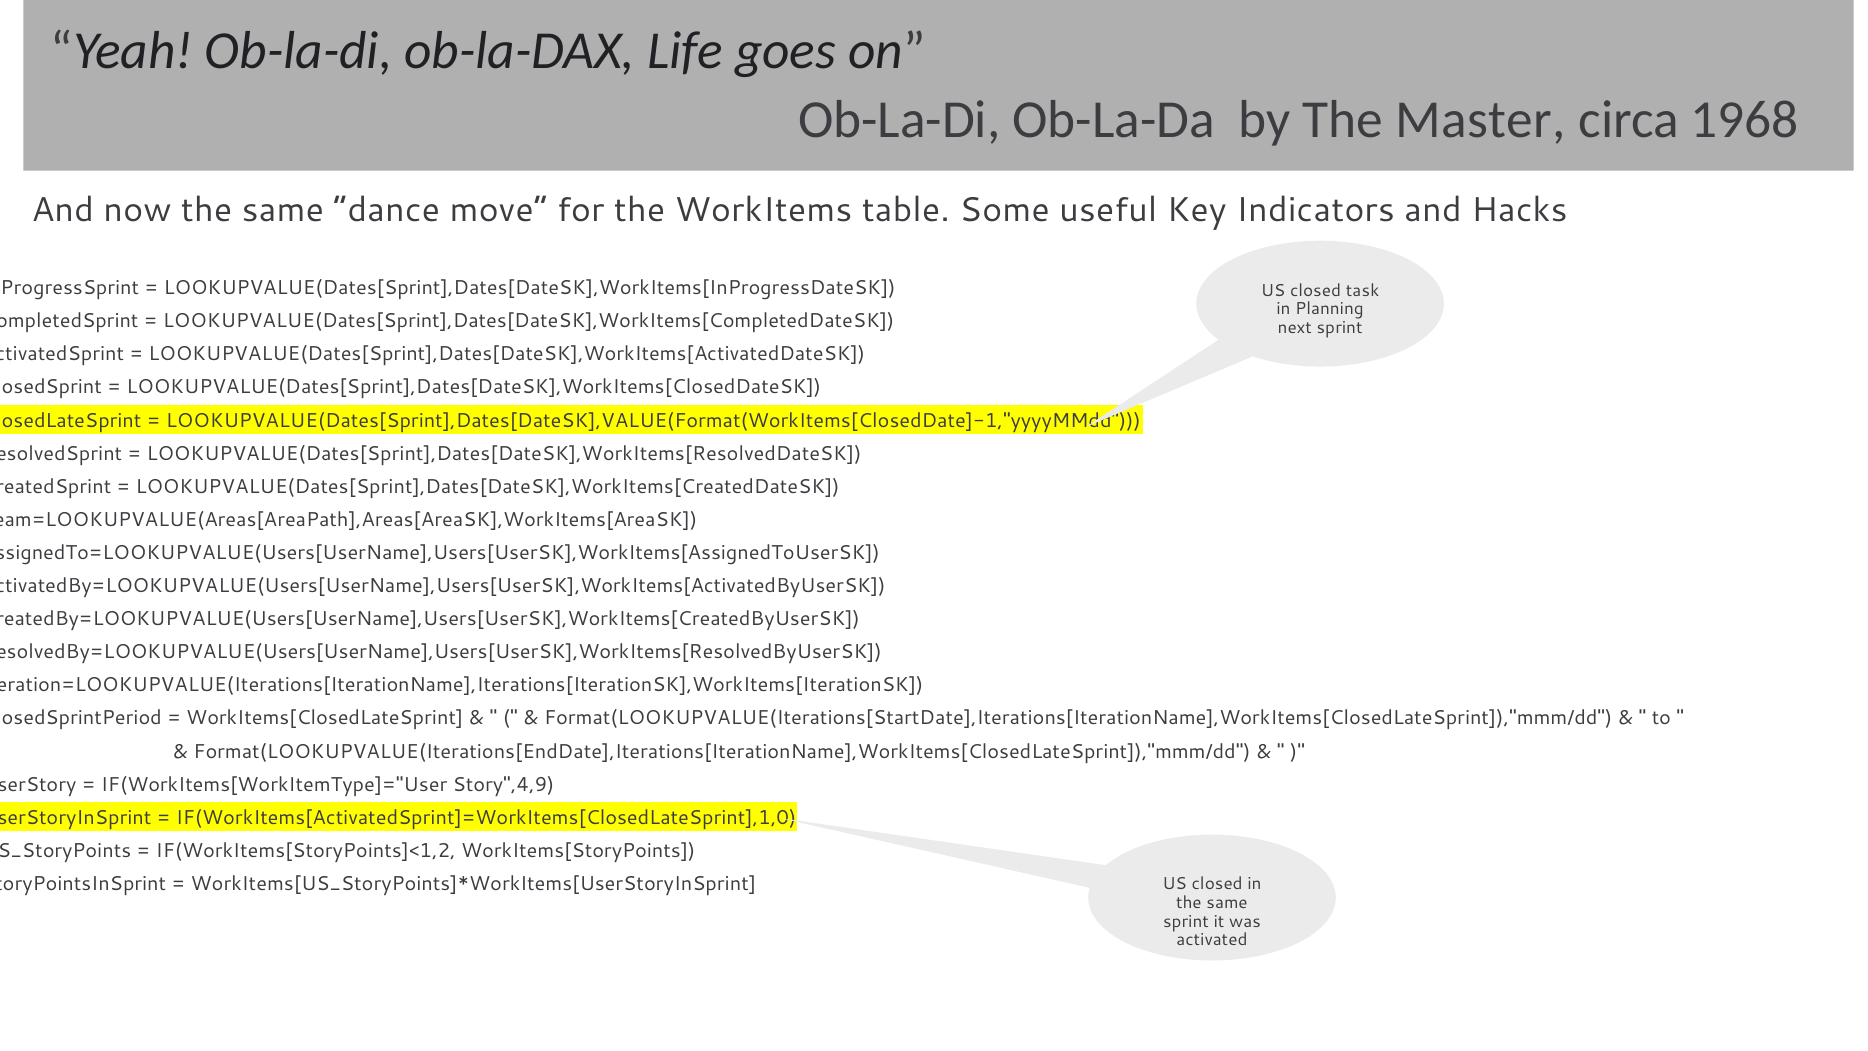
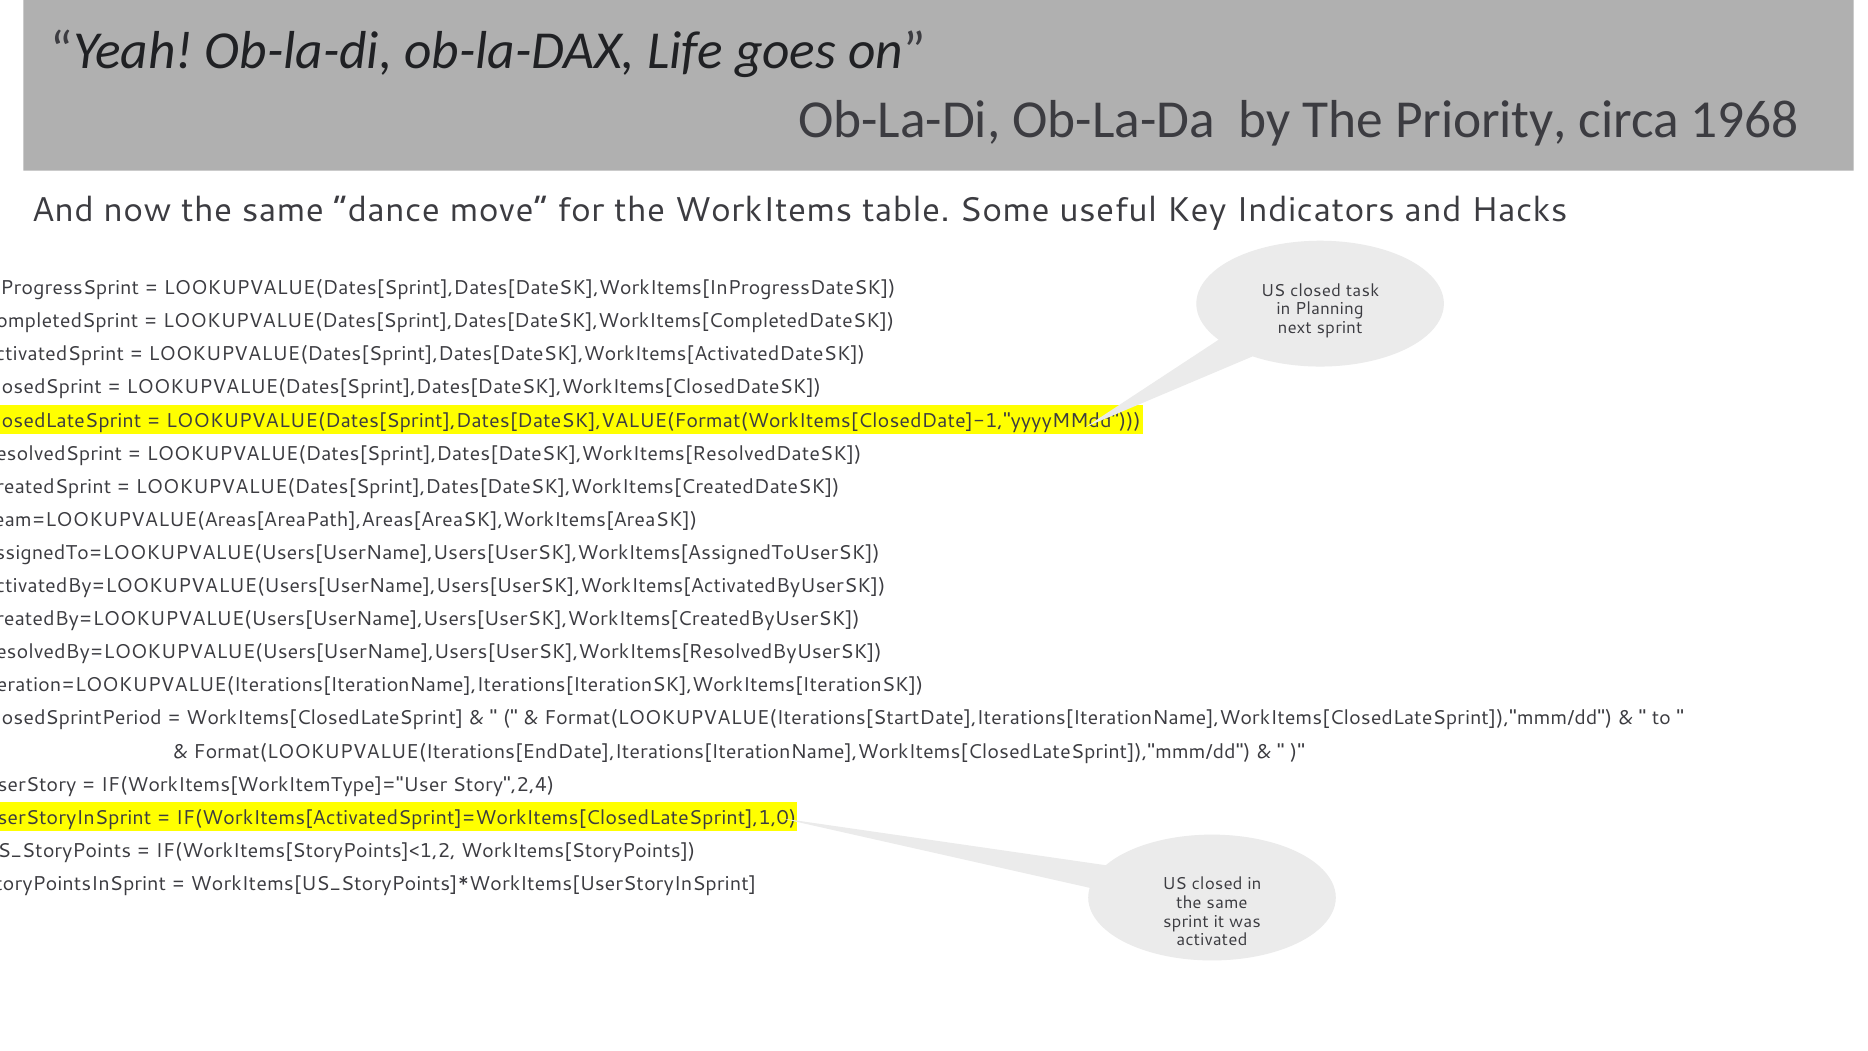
Master: Master -> Priority (1481, 120)
Story",4,9: Story",4,9 -> Story",2,4 (503, 784)
